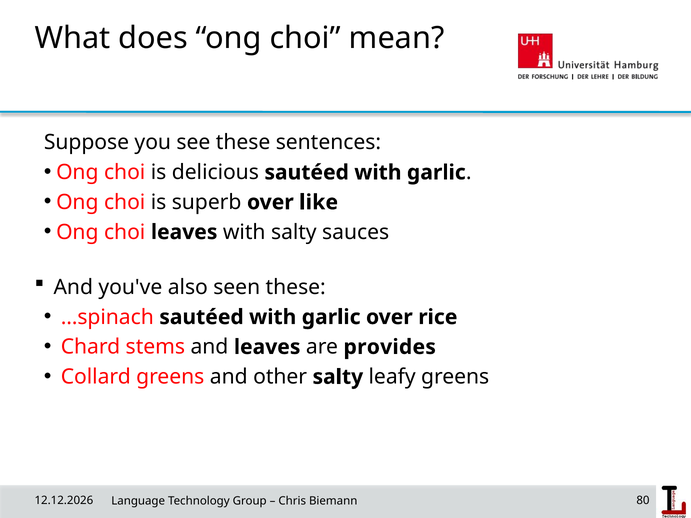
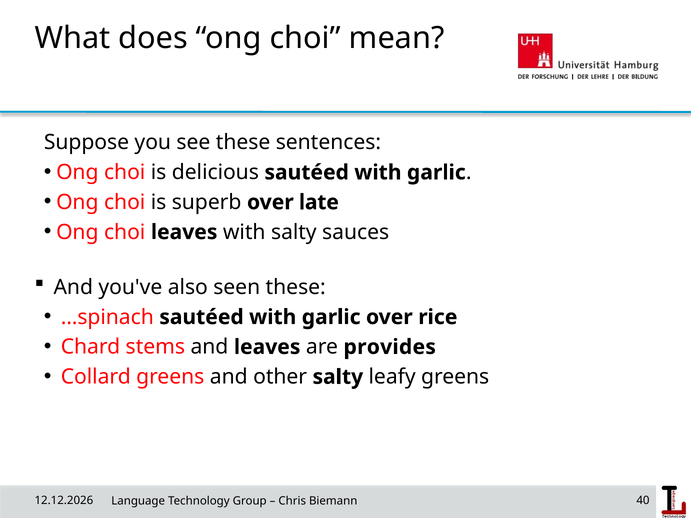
like: like -> late (319, 202)
80: 80 -> 40 (643, 500)
